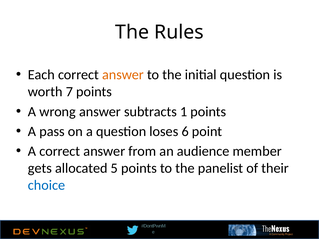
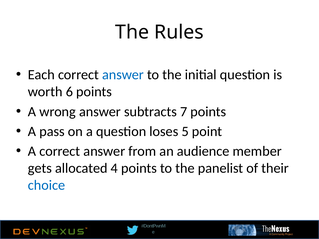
answer colour: orange -> blue (123, 75)
7: 7 -> 6 (69, 92)
1: 1 -> 7 (184, 112)
6: 6 -> 5 (185, 132)
5: 5 -> 4 (114, 168)
